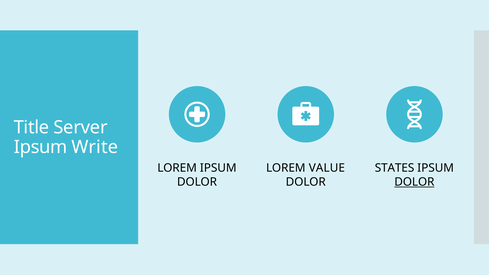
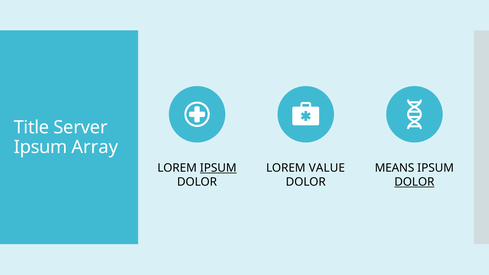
Write: Write -> Array (95, 147)
IPSUM underline: none -> present (218, 168)
STATES: STATES -> MEANS (395, 168)
